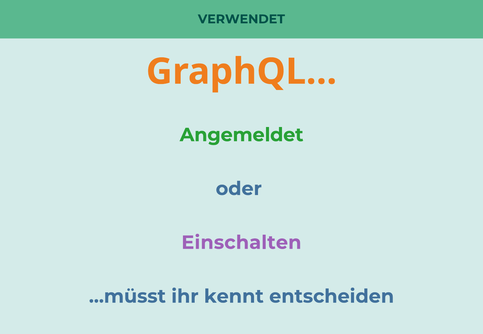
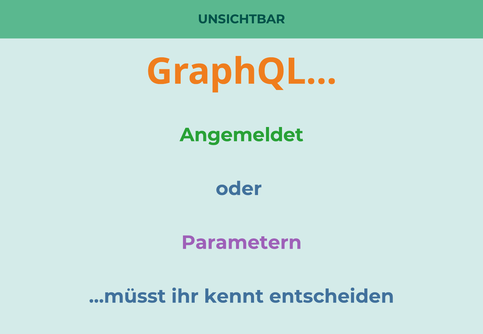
VERWENDET: VERWENDET -> UNSICHTBAR (241, 19)
Einschalten: Einschalten -> Parametern (242, 243)
